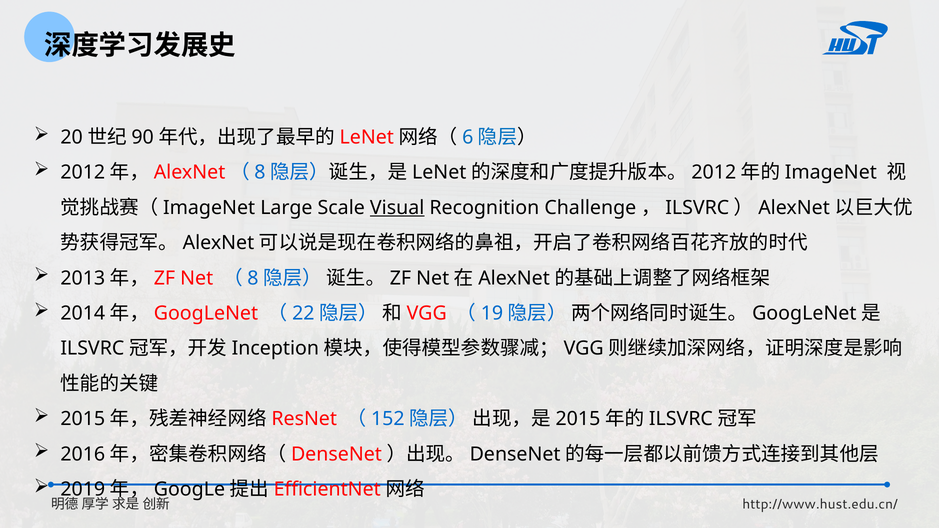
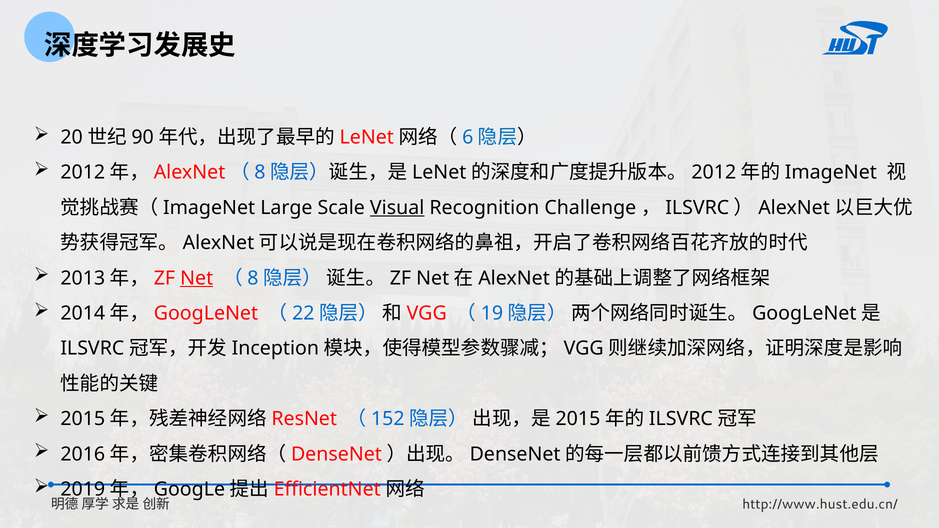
Net underline: none -> present (197, 278)
